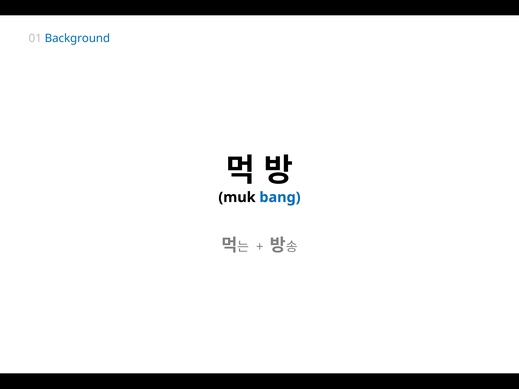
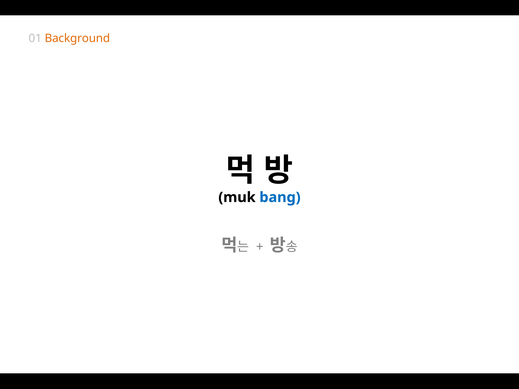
Background colour: blue -> orange (77, 38)
